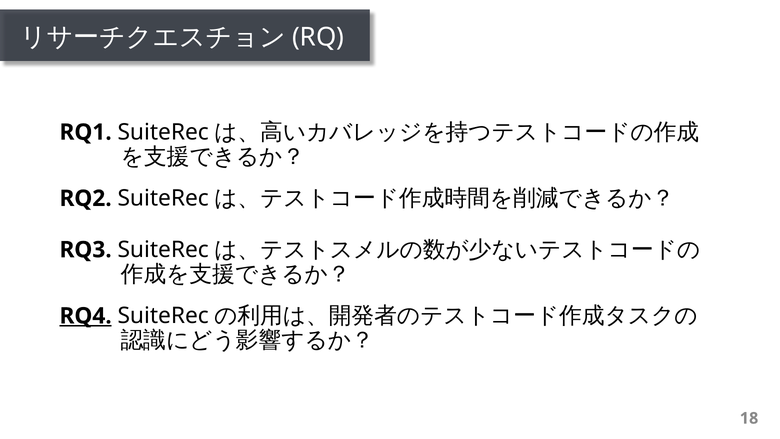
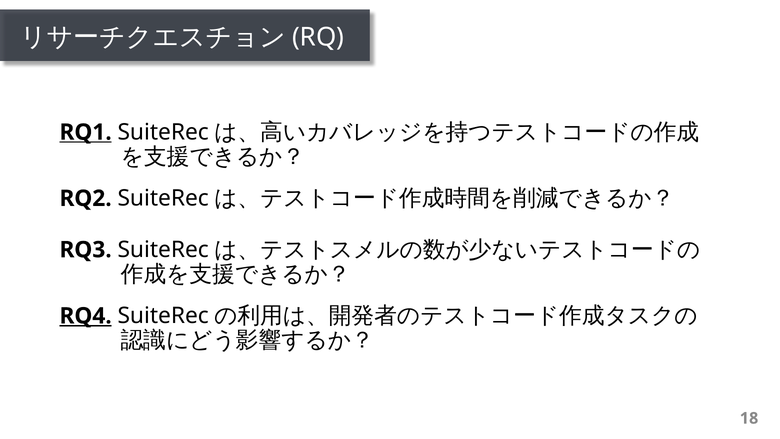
RQ1 underline: none -> present (86, 132)
